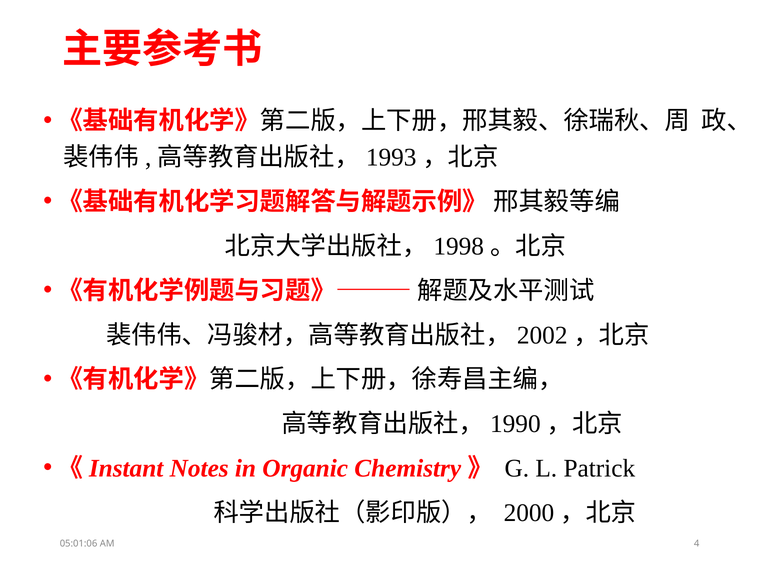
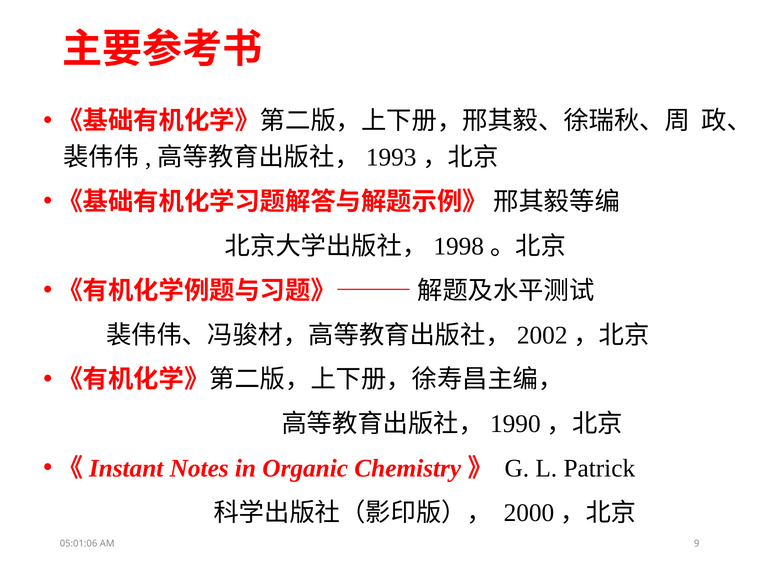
4: 4 -> 9 (697, 543)
